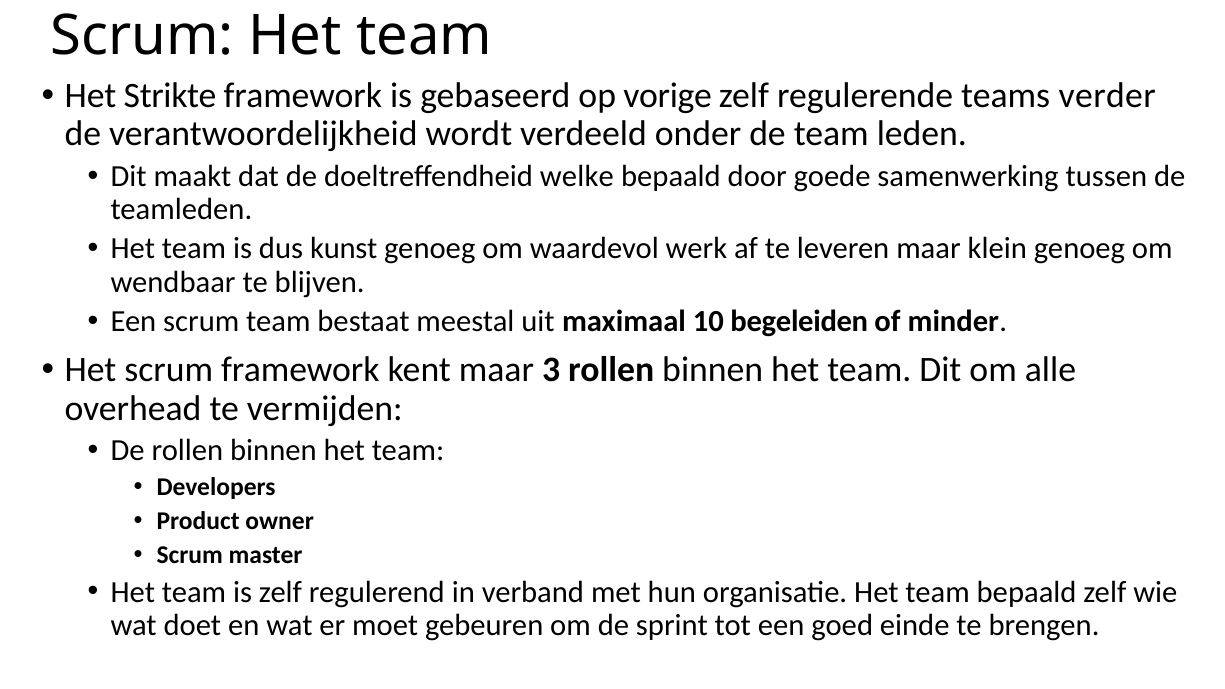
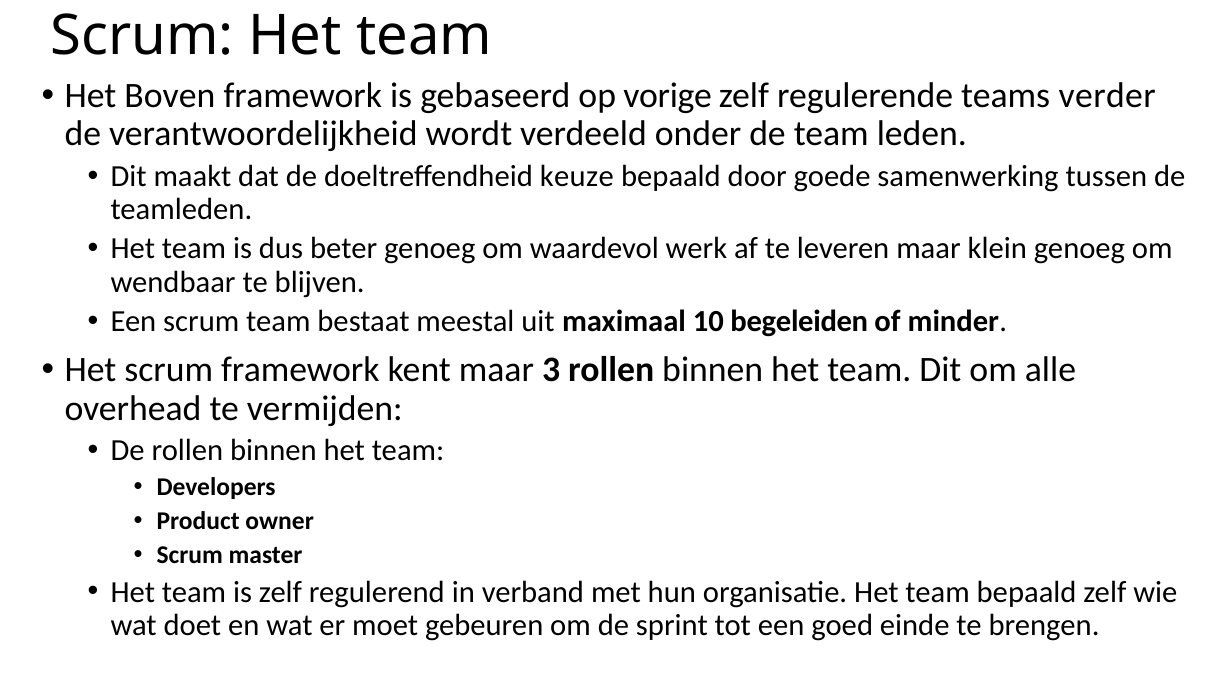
Strikte: Strikte -> Boven (170, 96)
welke: welke -> keuze (577, 176)
kunst: kunst -> beter (344, 249)
